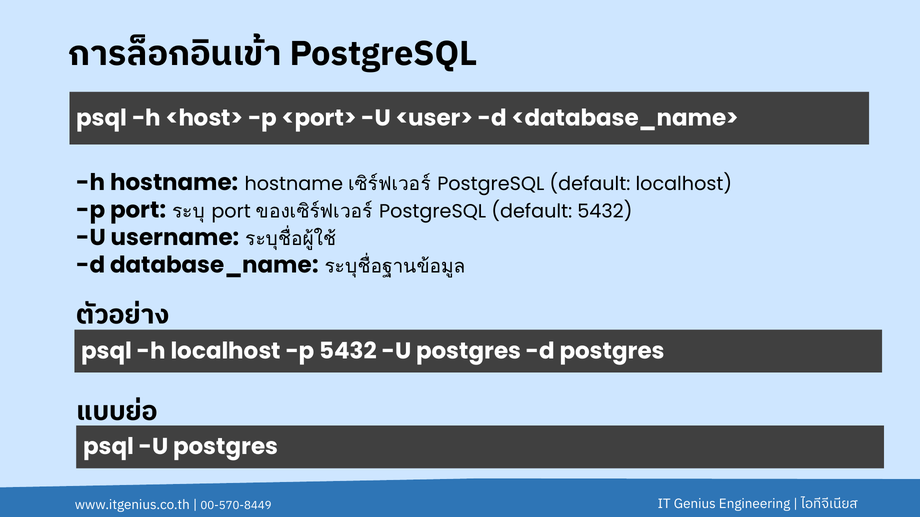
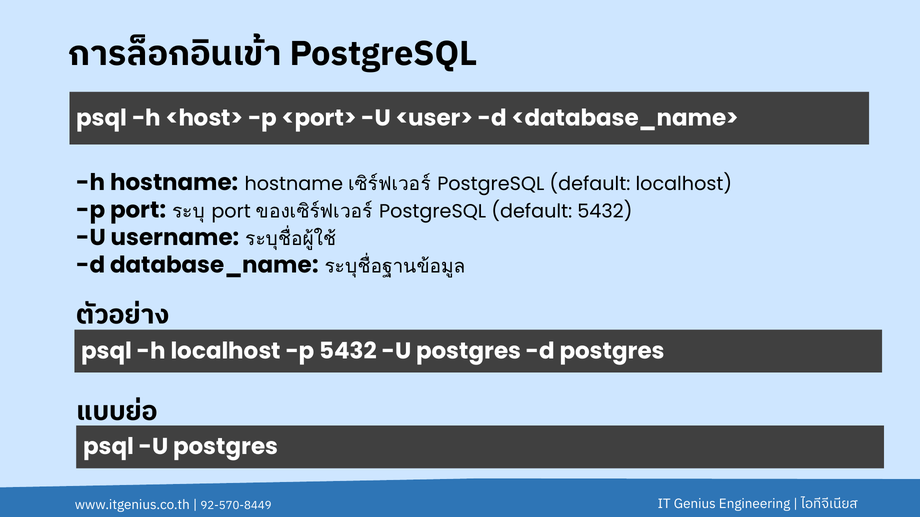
00-570-8449: 00-570-8449 -> 92-570-8449 (236, 506)
